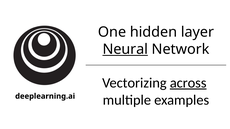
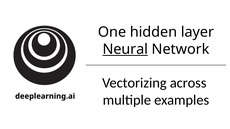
across underline: present -> none (188, 83)
